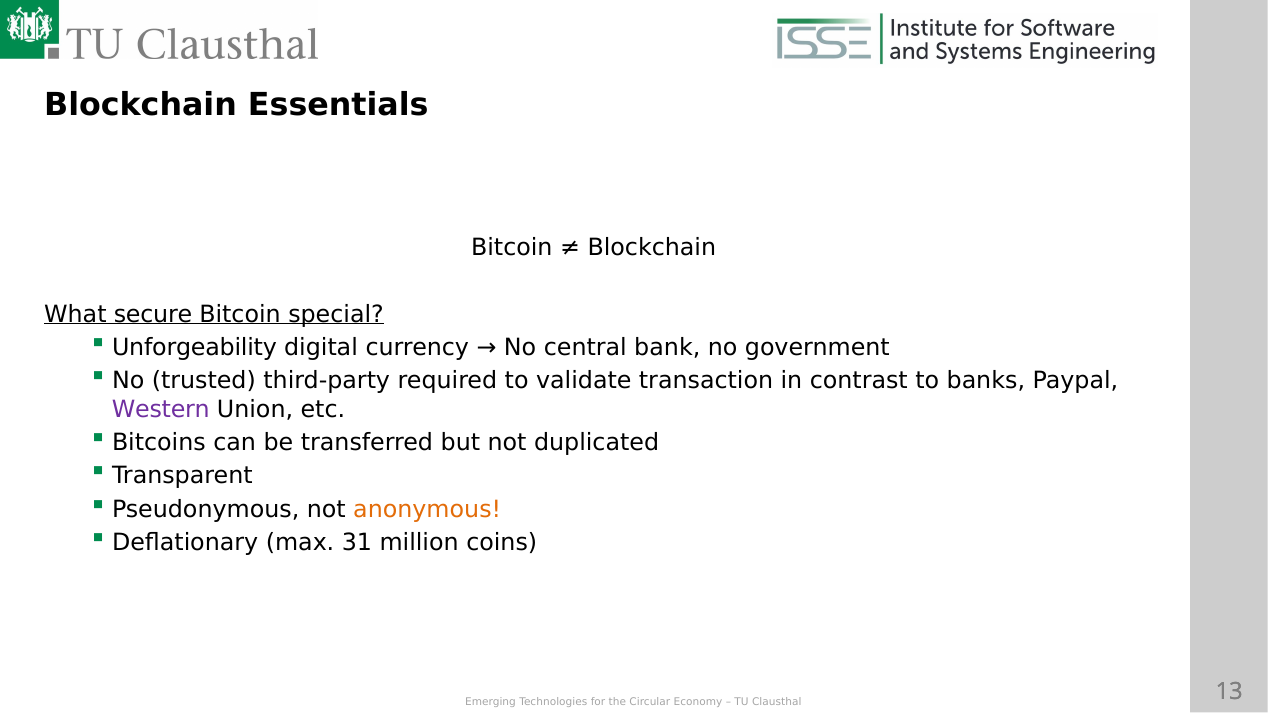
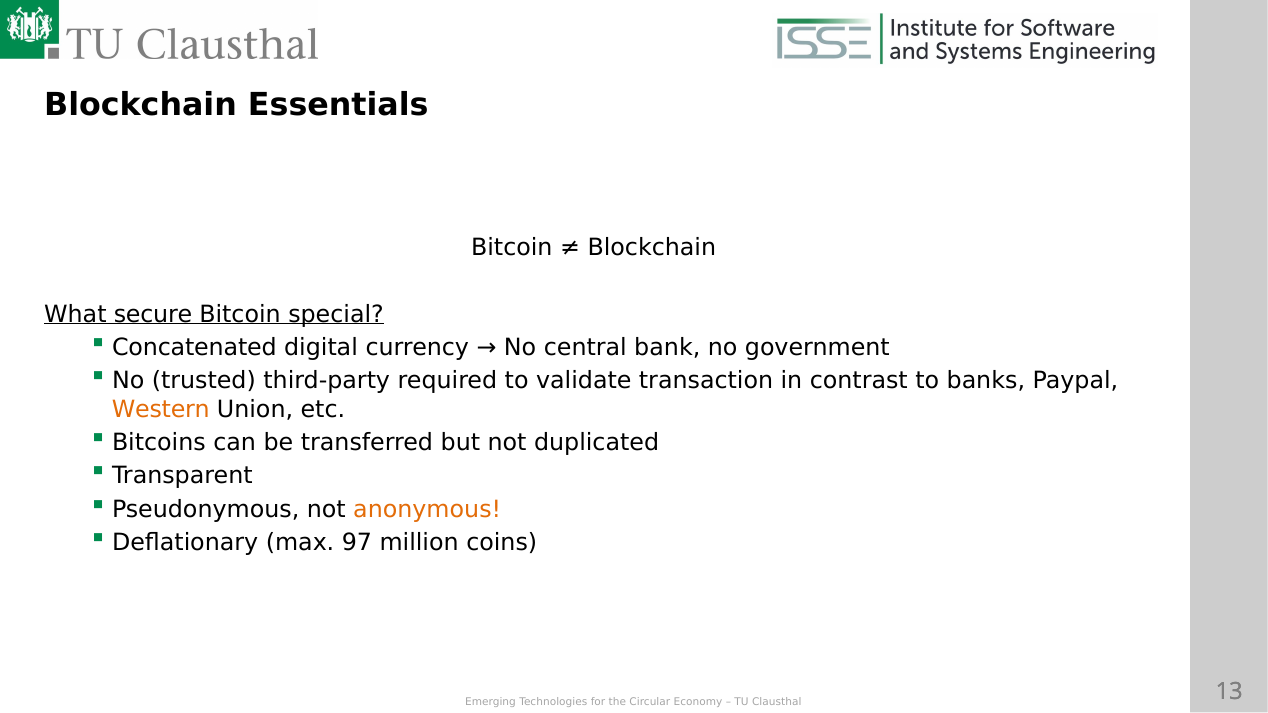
Unforgeability: Unforgeability -> Concatenated (194, 348)
Western colour: purple -> orange (161, 410)
31: 31 -> 97 (357, 543)
